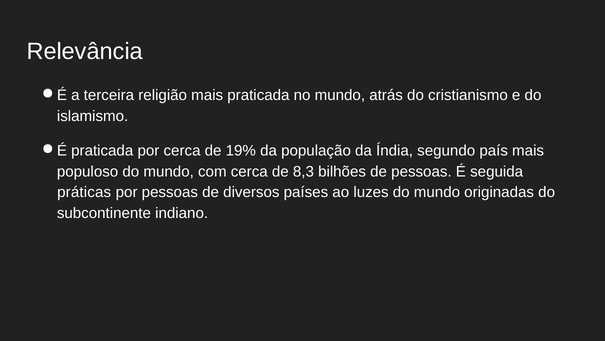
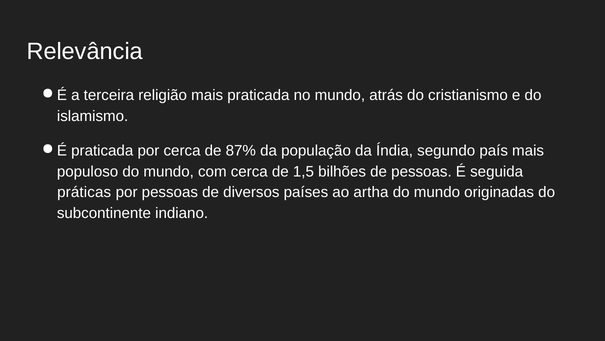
19%: 19% -> 87% (241, 150)
8,3: 8,3 -> 1,5 (303, 171)
luzes: luzes -> artha (371, 192)
